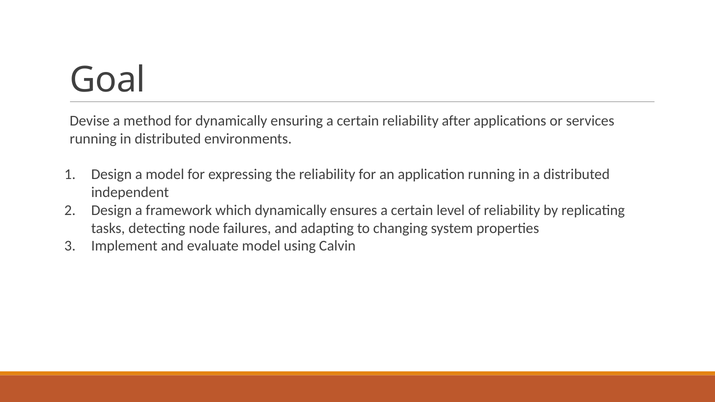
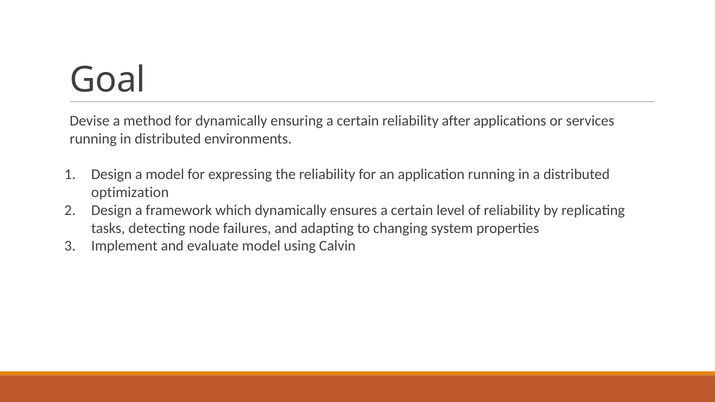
independent: independent -> optimization (130, 192)
